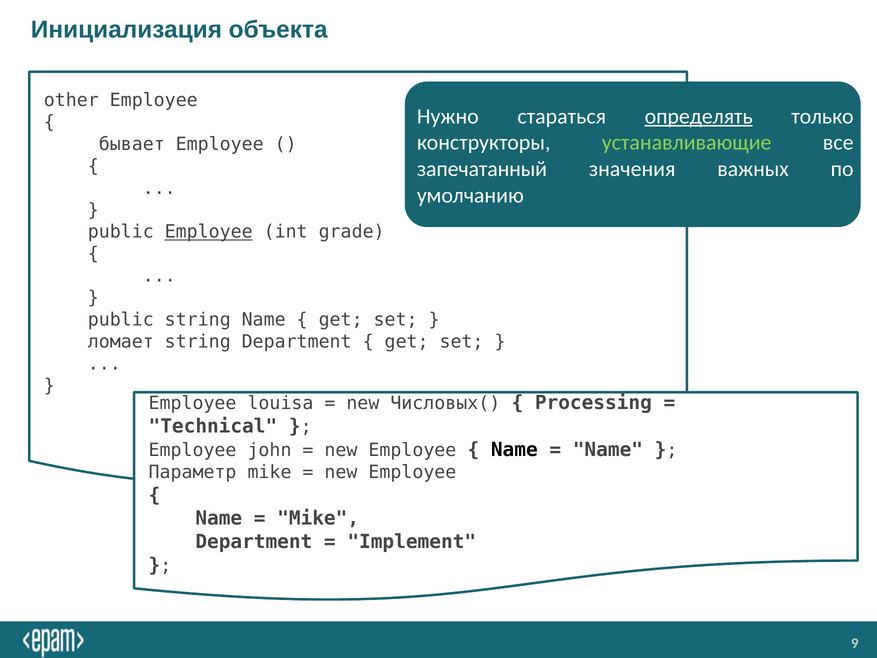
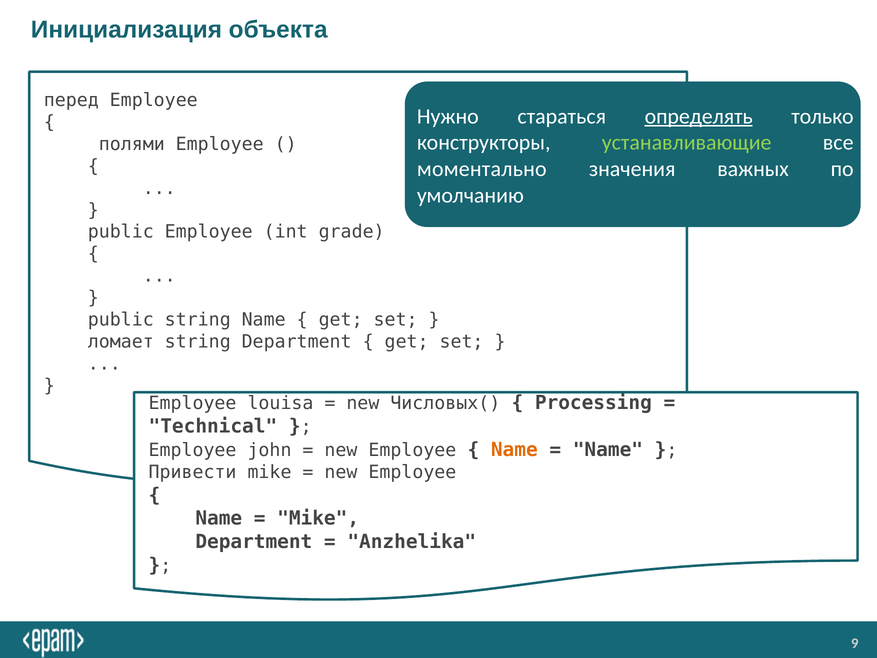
other: other -> перед (71, 100)
бывает: бывает -> полями (132, 144)
запечатанный: запечатанный -> моментально (482, 169)
Employee underline: present -> none (209, 232)
Name colour: black -> orange (514, 450)
Параметр: Параметр -> Привести (193, 472)
Implement: Implement -> Anzhelika (412, 542)
